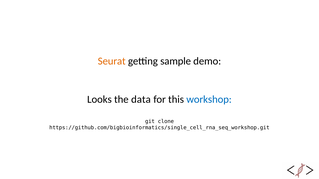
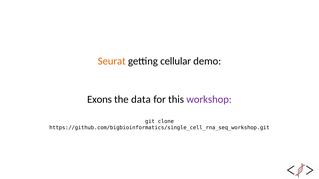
sample: sample -> cellular (176, 61)
Looks: Looks -> Exons (99, 100)
workshop colour: blue -> purple (209, 100)
